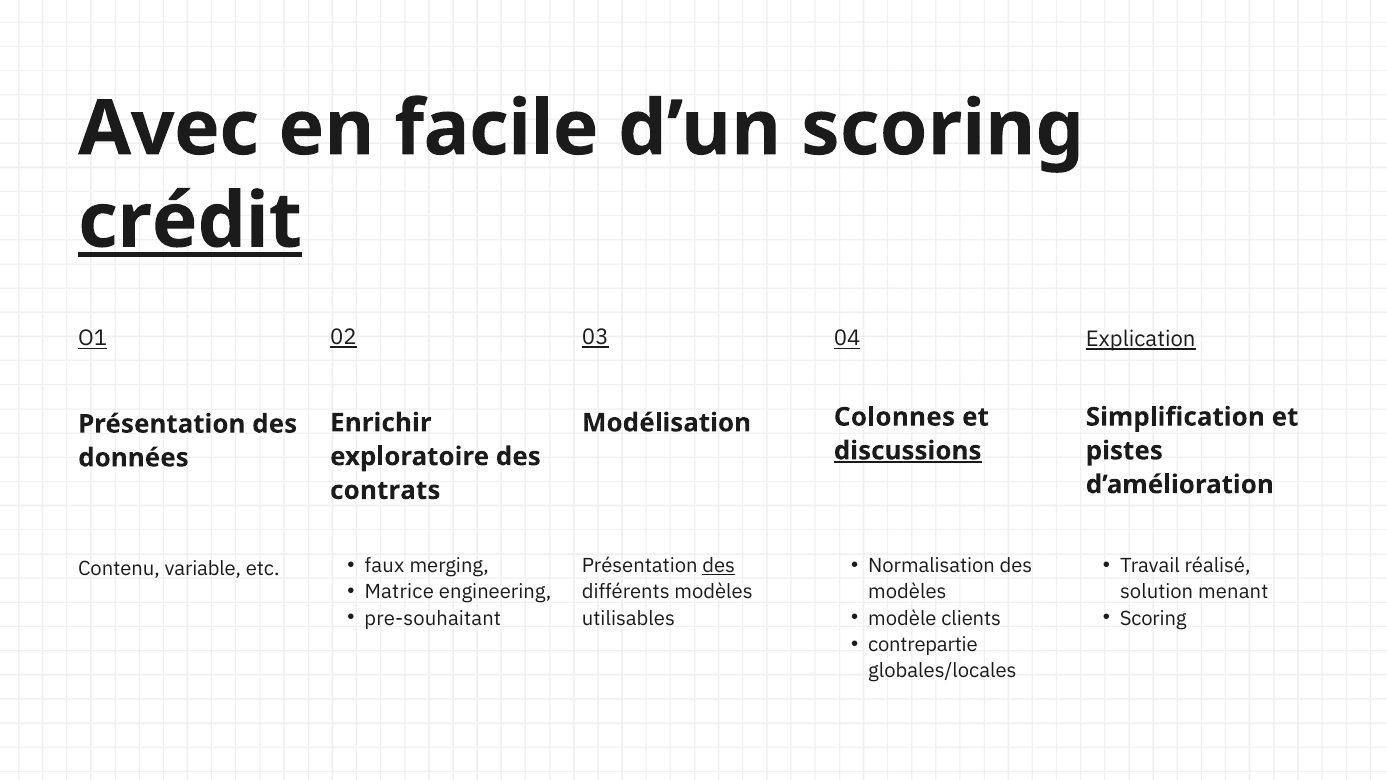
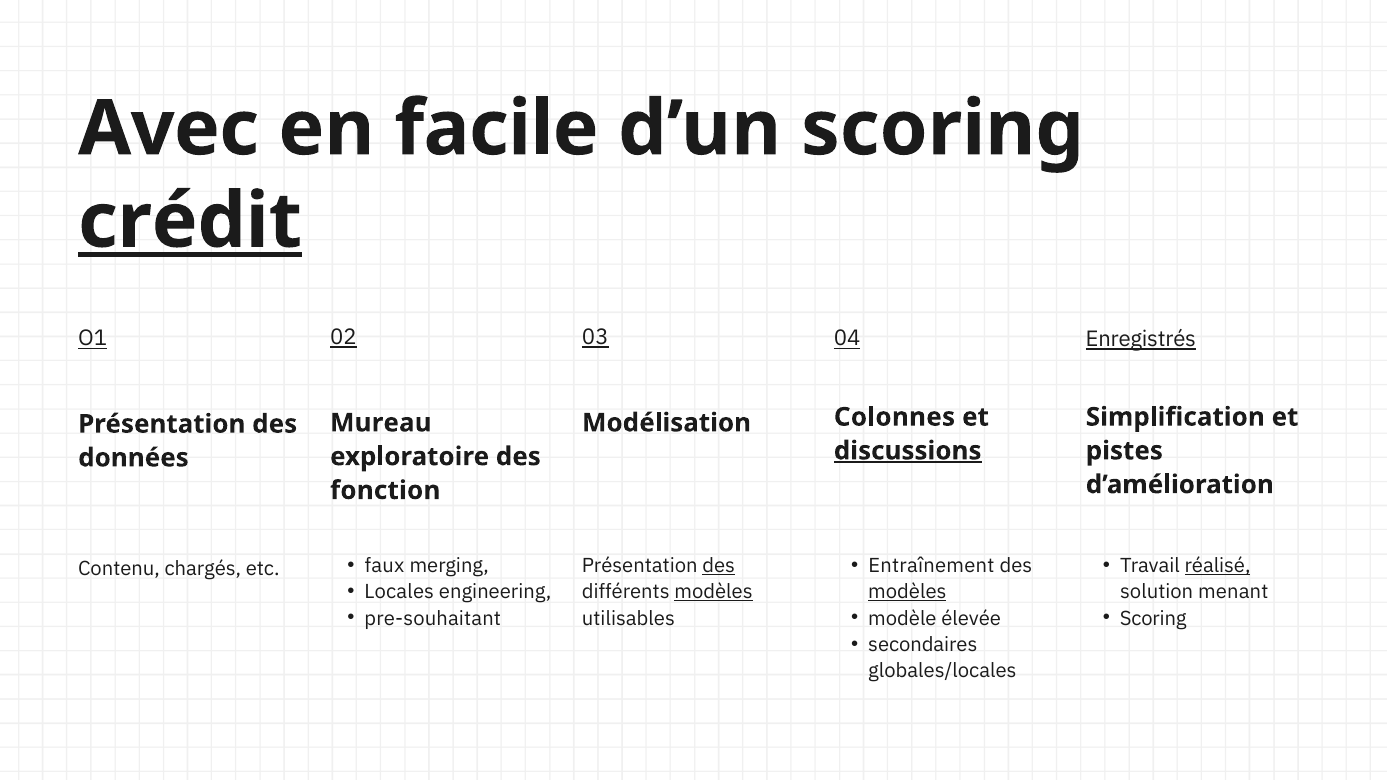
Explication: Explication -> Enregistrés (1141, 339)
Enrichir: Enrichir -> Mureau (381, 423)
contrats: contrats -> fonction (385, 491)
Normalisation: Normalisation -> Entraînement (931, 566)
réalisé underline: none -> present (1218, 566)
variable: variable -> chargés (203, 569)
Matrice: Matrice -> Locales (399, 592)
modèles underline: none -> present (714, 592)
modèles underline: none -> present (907, 592)
clients: clients -> élevée (971, 619)
contrepartie: contrepartie -> secondaires (923, 645)
